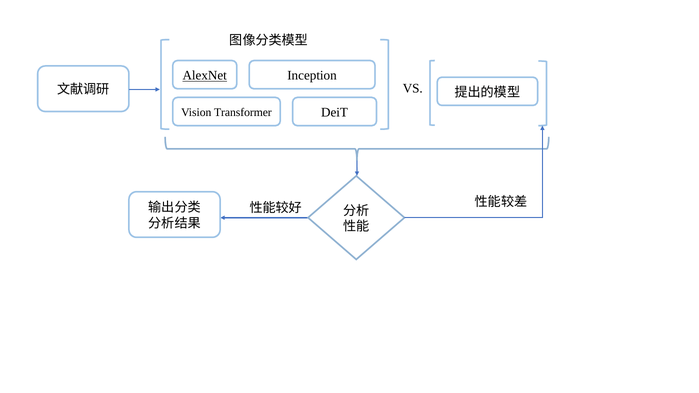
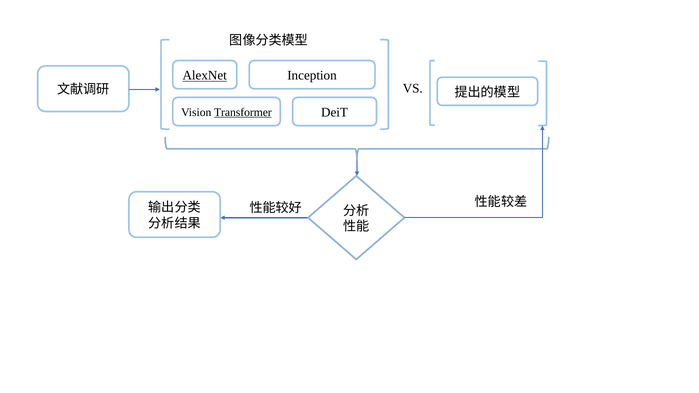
Transformer underline: none -> present (243, 112)
